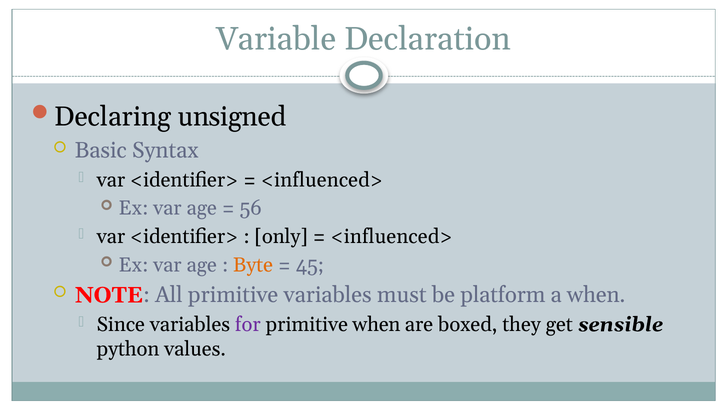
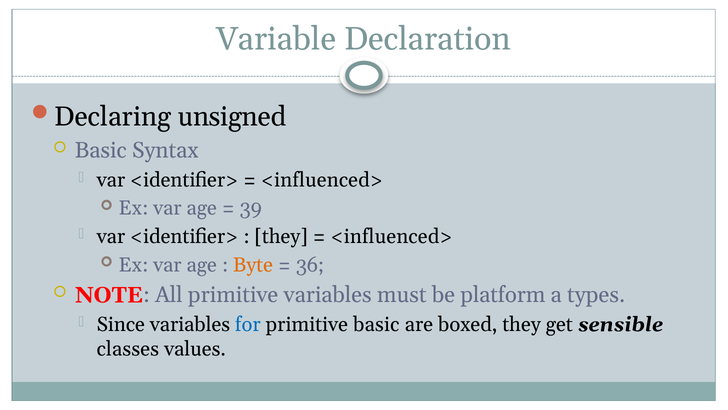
56: 56 -> 39 (251, 208)
only: only -> they (281, 236)
45: 45 -> 36 (310, 265)
a when: when -> types (596, 295)
for colour: purple -> blue (248, 324)
primitive when: when -> basic (376, 324)
python: python -> classes (128, 348)
